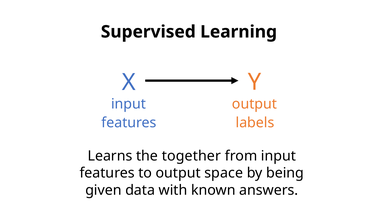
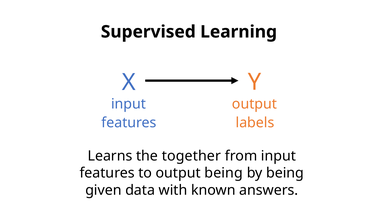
output space: space -> being (224, 173)
